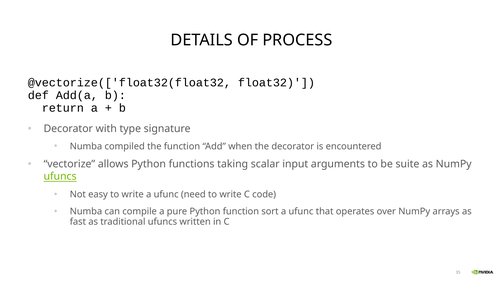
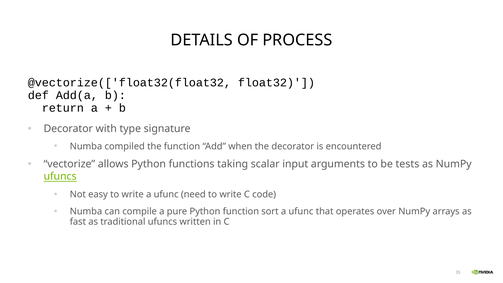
suite: suite -> tests (407, 164)
